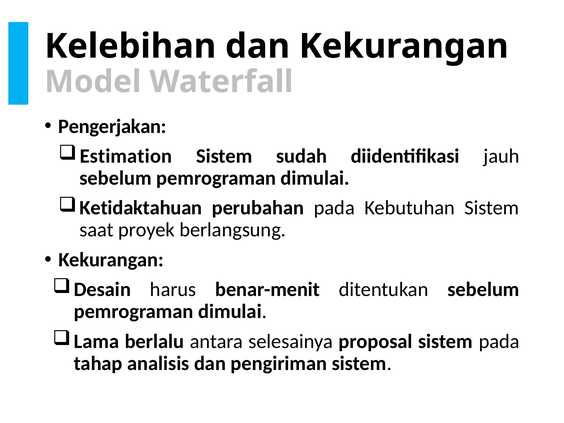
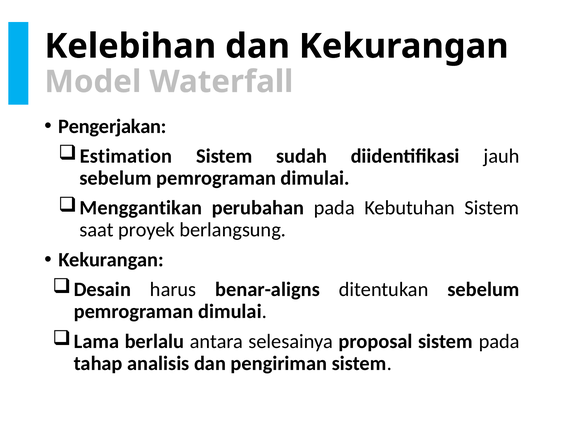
Ketidaktahuan: Ketidaktahuan -> Menggantikan (141, 208)
benar-menit: benar-menit -> benar-aligns (268, 290)
